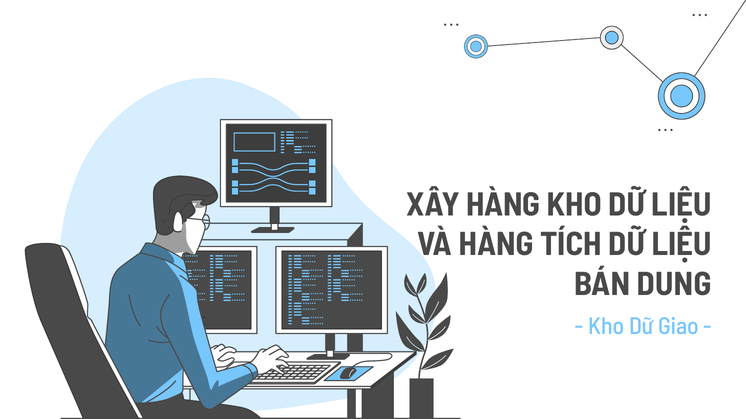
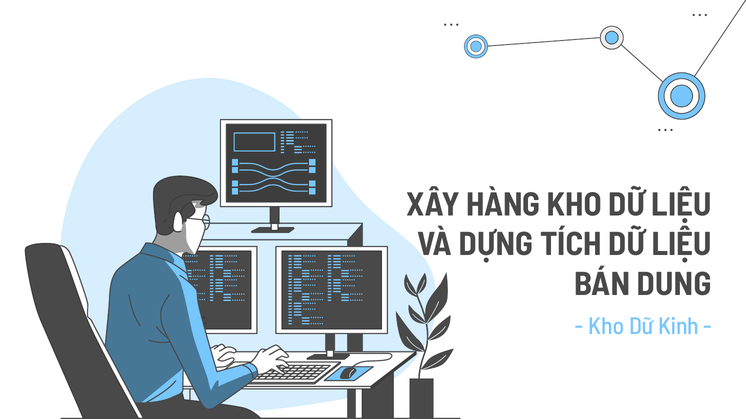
VÀ HÀNG: HÀNG -> DỰNG (496, 245)
Giao: Giao -> Kinh (679, 327)
